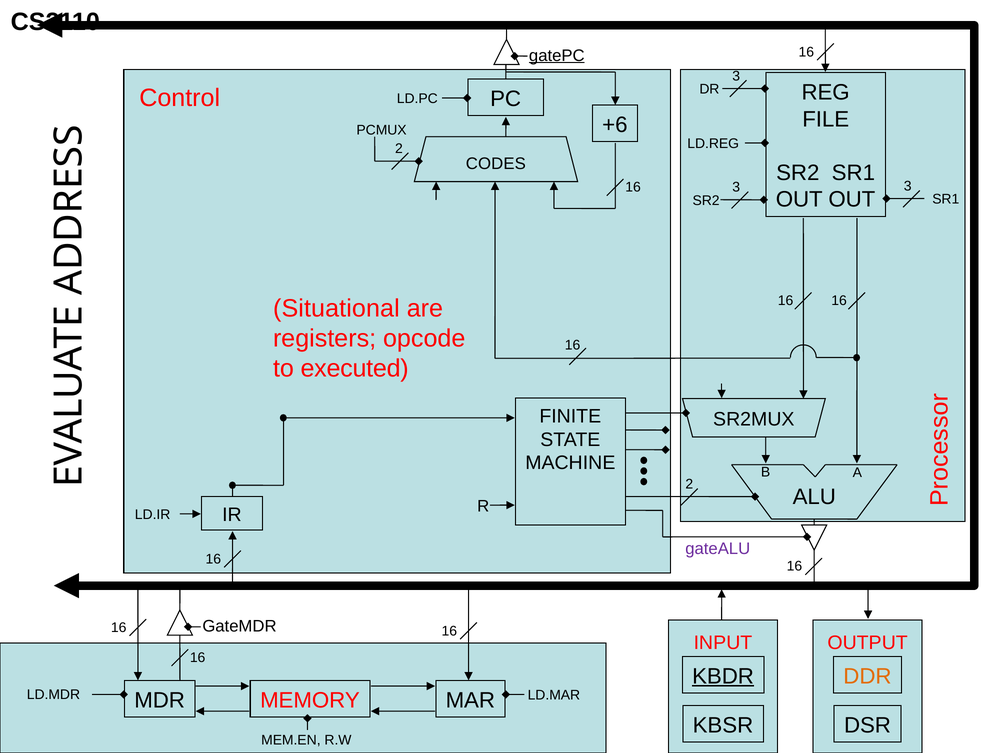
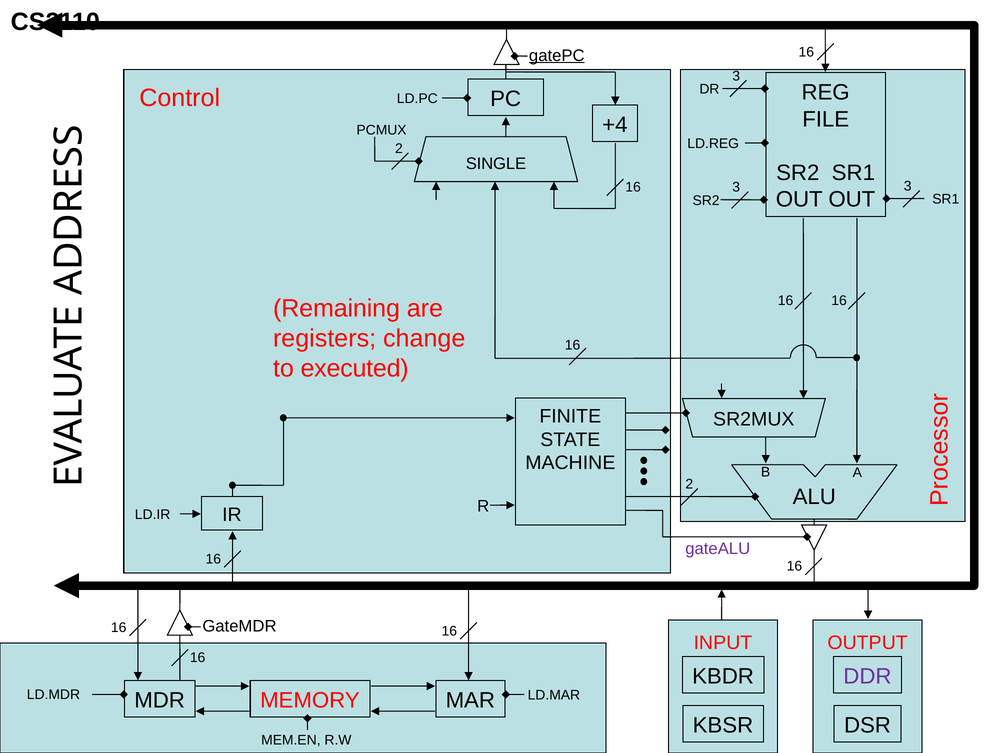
+6: +6 -> +4 (615, 125)
CODES: CODES -> SINGLE (496, 164)
Situational: Situational -> Remaining (337, 308)
opcode: opcode -> change (424, 338)
KBDR underline: present -> none (723, 676)
DDR colour: orange -> purple (867, 676)
